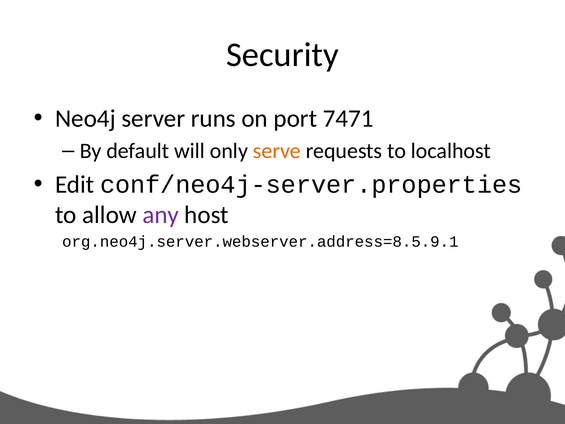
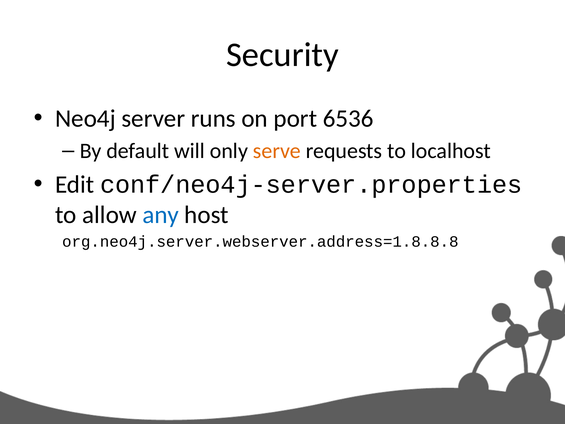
7471: 7471 -> 6536 (348, 119)
any colour: purple -> blue (161, 215)
org.neo4j.server.webserver.address=8.5.9.1: org.neo4j.server.webserver.address=8.5.9.1 -> org.neo4j.server.webserver.address=1.8.8.8 (260, 242)
